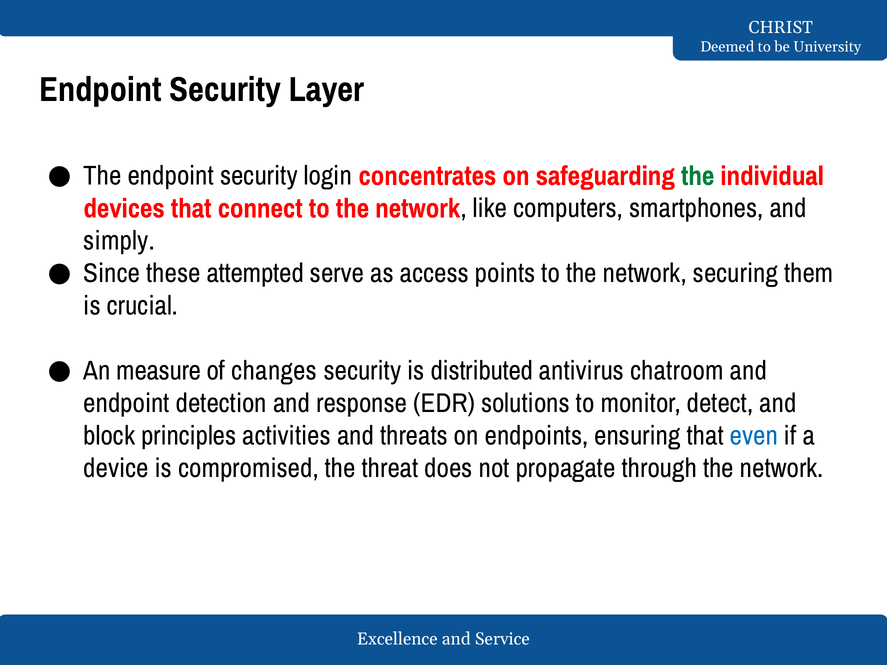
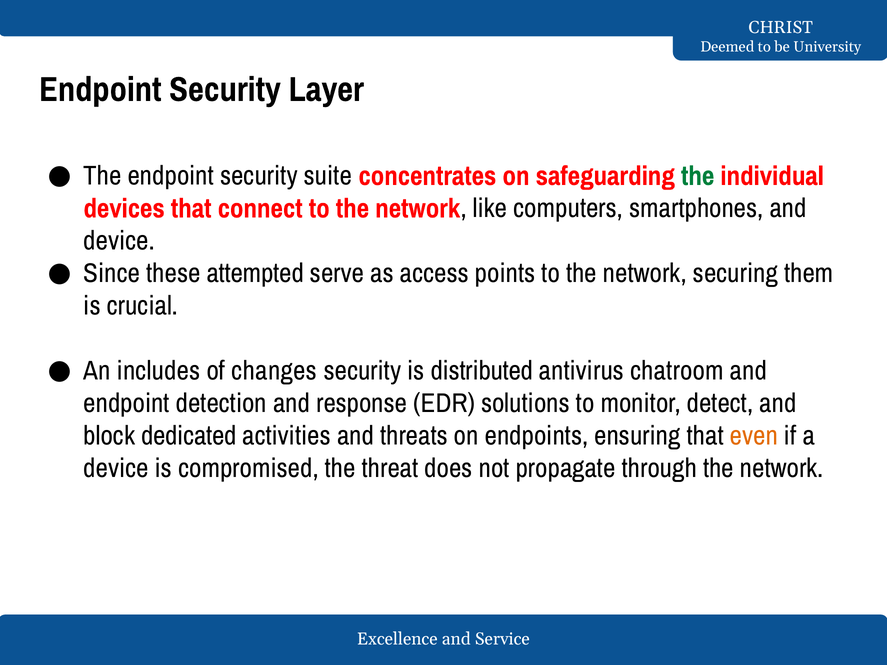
login: login -> suite (328, 176)
simply: simply -> device (119, 241)
measure: measure -> includes (159, 371)
principles: principles -> dedicated (189, 436)
even colour: blue -> orange (754, 436)
